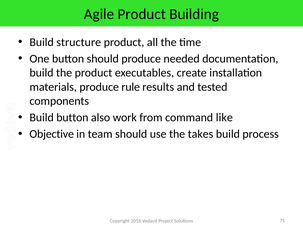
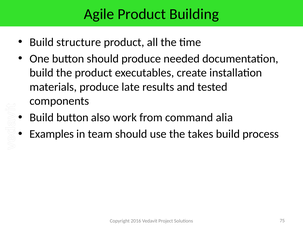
rule: rule -> late (131, 87)
like: like -> alia (224, 118)
Objective: Objective -> Examples (52, 134)
